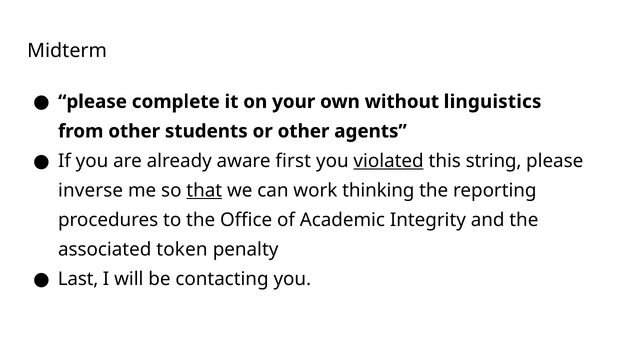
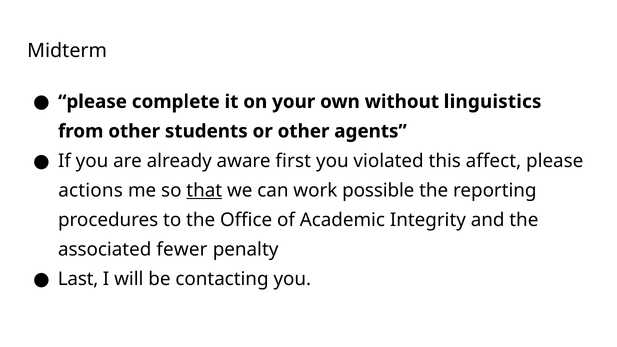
violated underline: present -> none (389, 161)
string: string -> affect (493, 161)
inverse: inverse -> actions (91, 190)
thinking: thinking -> possible (378, 190)
token: token -> fewer (182, 250)
